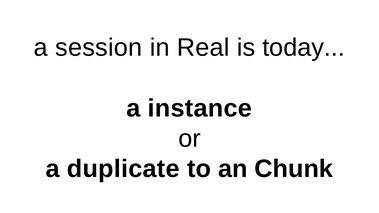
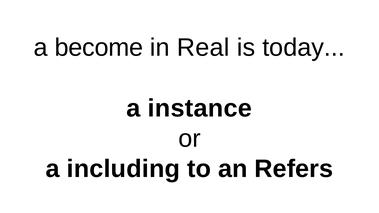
session: session -> become (99, 48)
duplicate: duplicate -> including (123, 169)
Chunk: Chunk -> Refers (294, 169)
